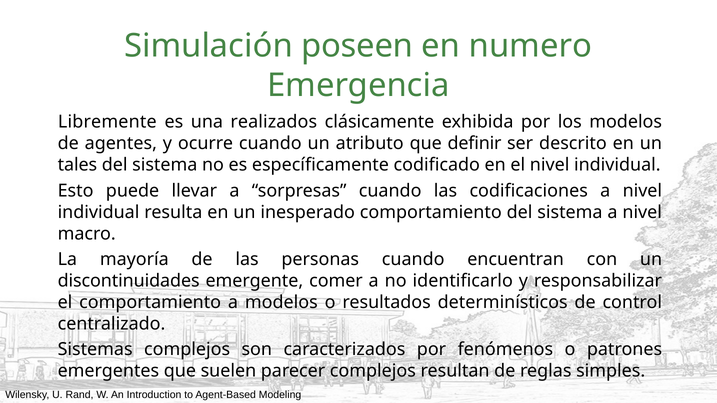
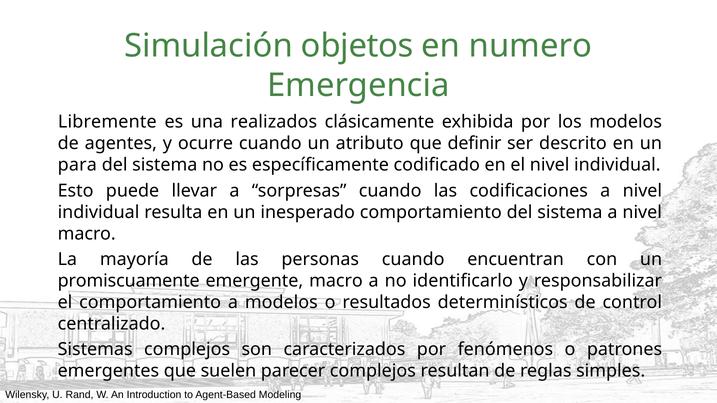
poseen: poseen -> objetos (357, 46)
tales: tales -> para (77, 165)
discontinuidades: discontinuidades -> promiscuamente (129, 281)
emergente comer: comer -> macro (336, 281)
